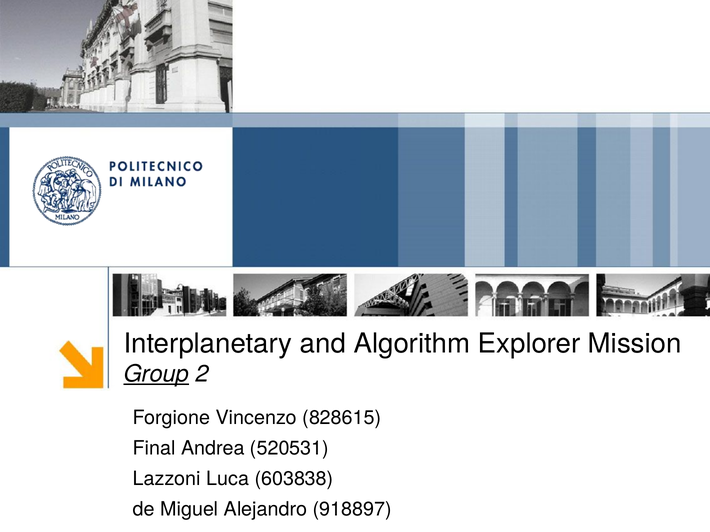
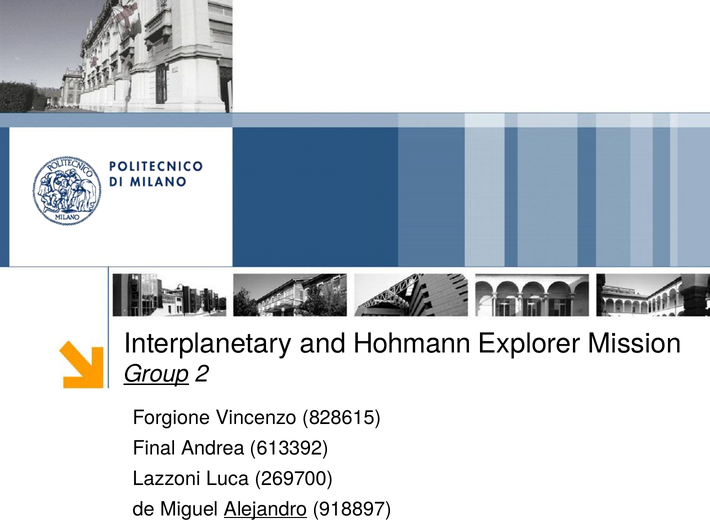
Algorithm: Algorithm -> Hohmann (412, 344)
520531: 520531 -> 613392 (289, 448)
603838: 603838 -> 269700 (294, 479)
Alejandro underline: none -> present (266, 510)
